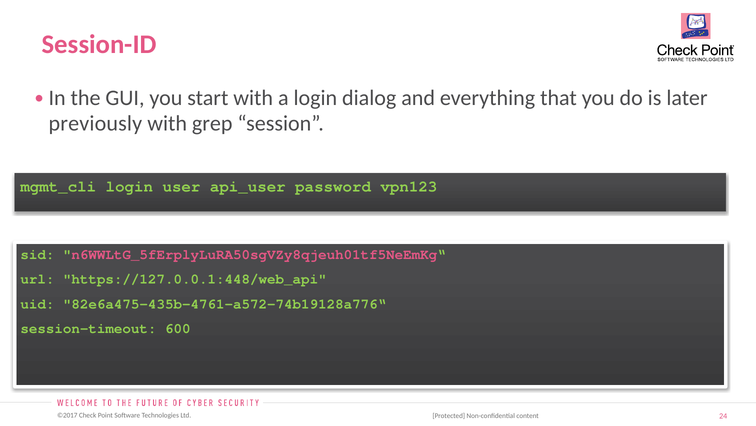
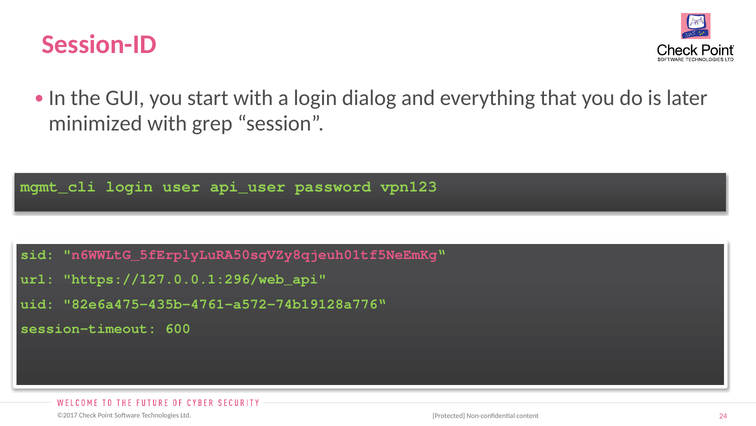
previously: previously -> minimized (95, 123)
https://127.0.0.1:448/web_api: https://127.0.0.1:448/web_api -> https://127.0.0.1:296/web_api (195, 279)
